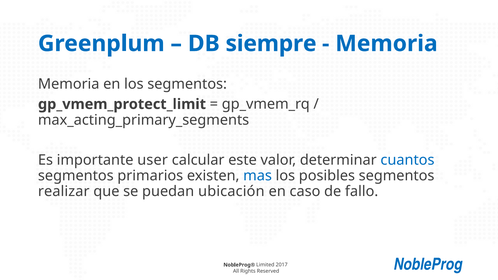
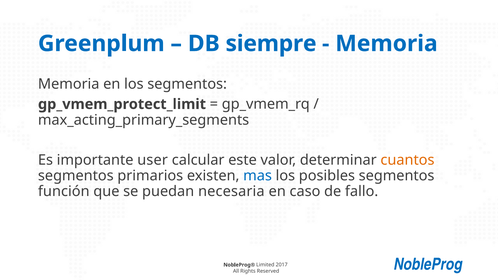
cuantos colour: blue -> orange (407, 160)
realizar: realizar -> función (64, 191)
ubicación: ubicación -> necesaria (231, 191)
